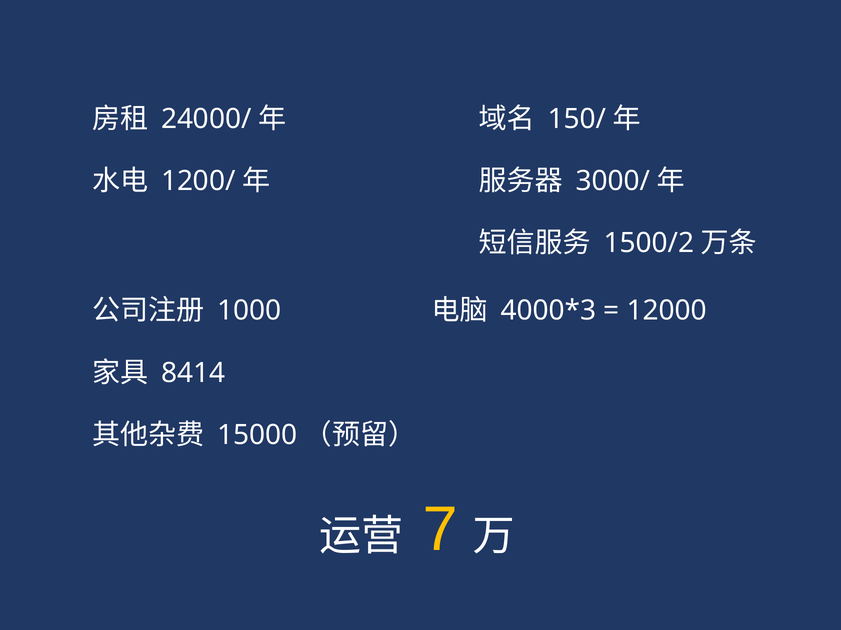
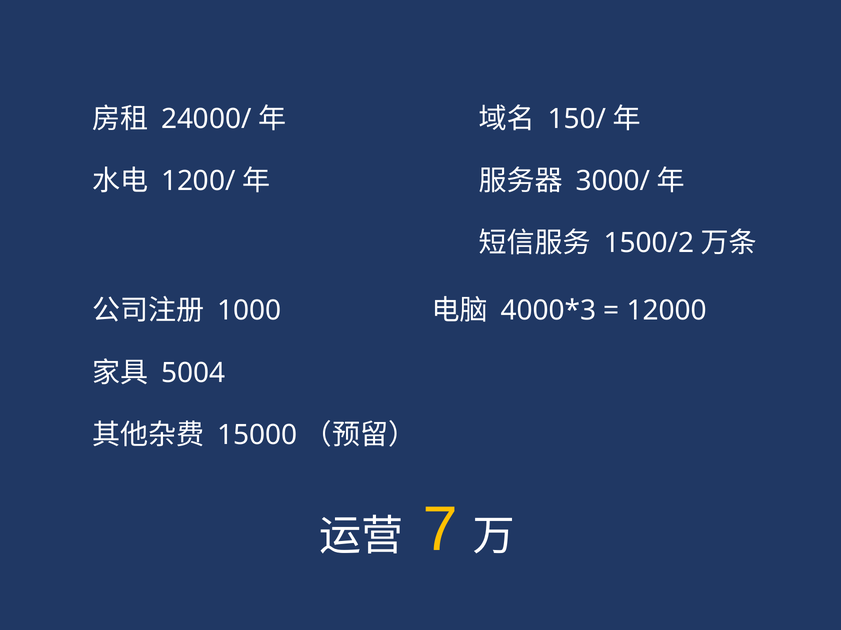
8414: 8414 -> 5004 (193, 373)
